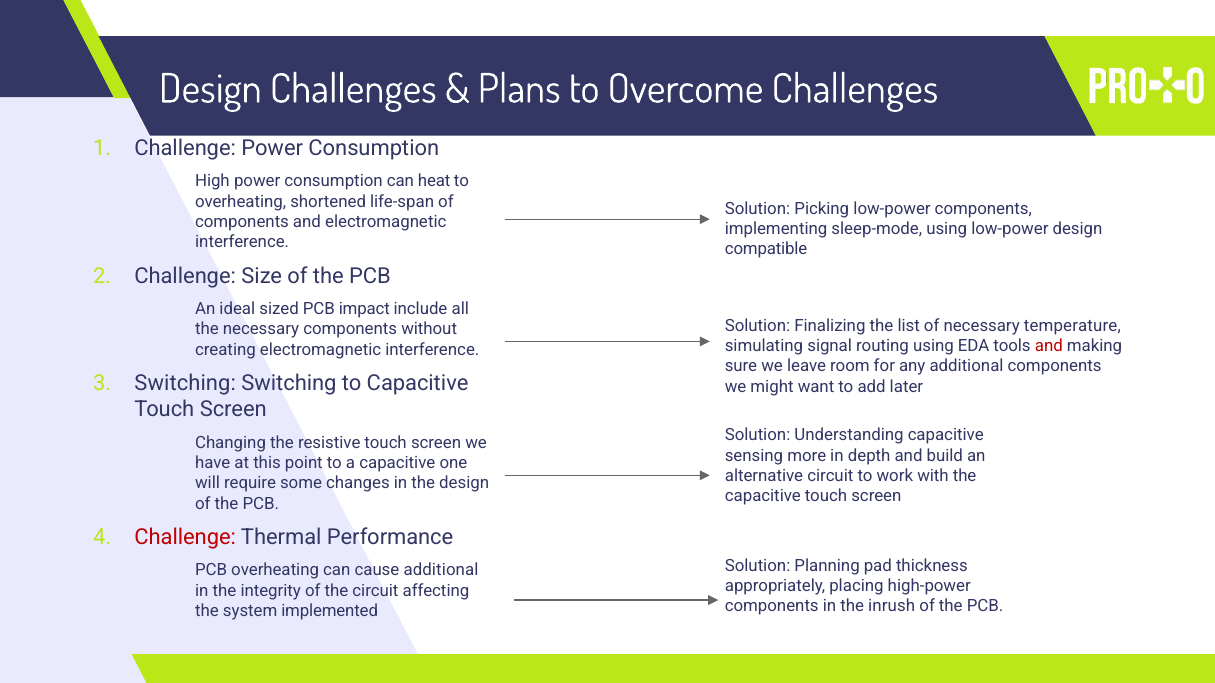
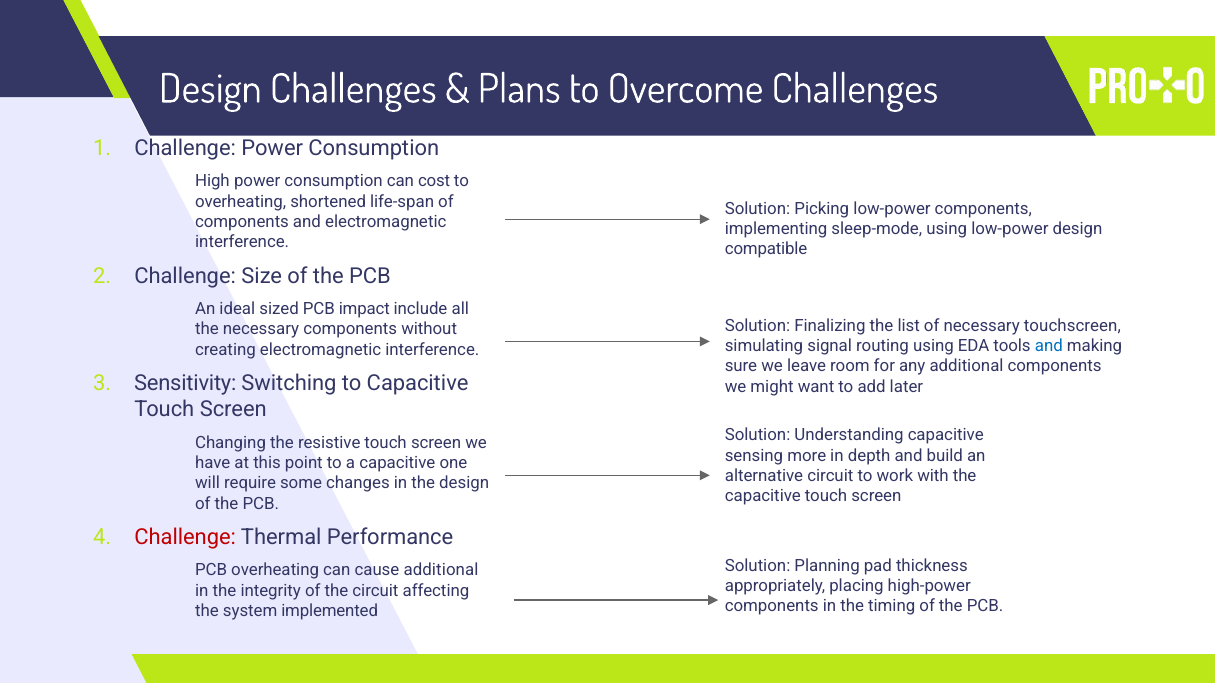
heat: heat -> cost (434, 181)
temperature: temperature -> touchscreen (1072, 326)
and colour: red -> blue (1049, 346)
Switching: Switching -> Sensitivity (185, 384)
inrush: inrush -> timing (892, 606)
